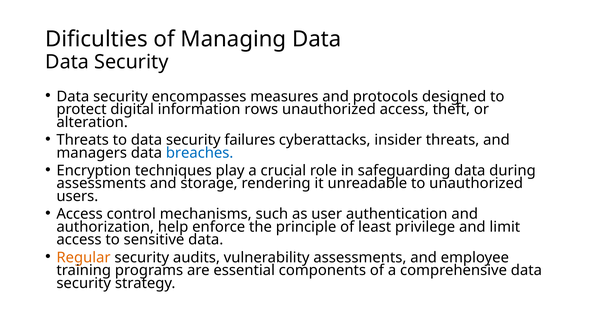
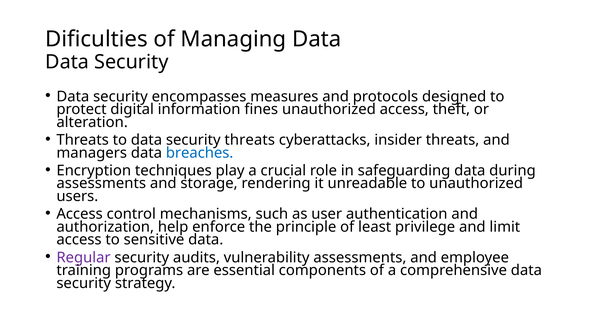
rows: rows -> fines (261, 109)
security failures: failures -> threats (250, 140)
Regular colour: orange -> purple (84, 258)
